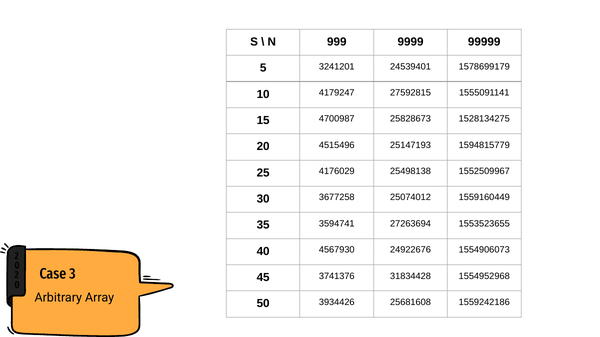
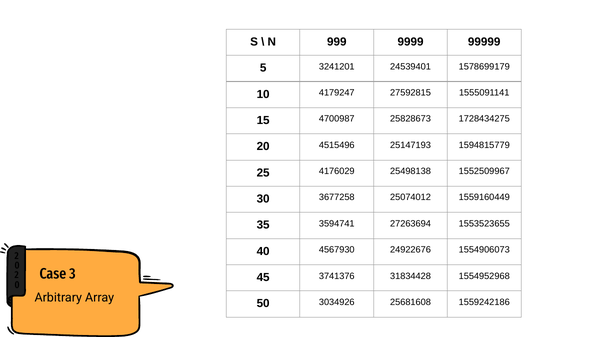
1528134275: 1528134275 -> 1728434275 (484, 119)
3934426: 3934426 -> 3034926 (337, 303)
